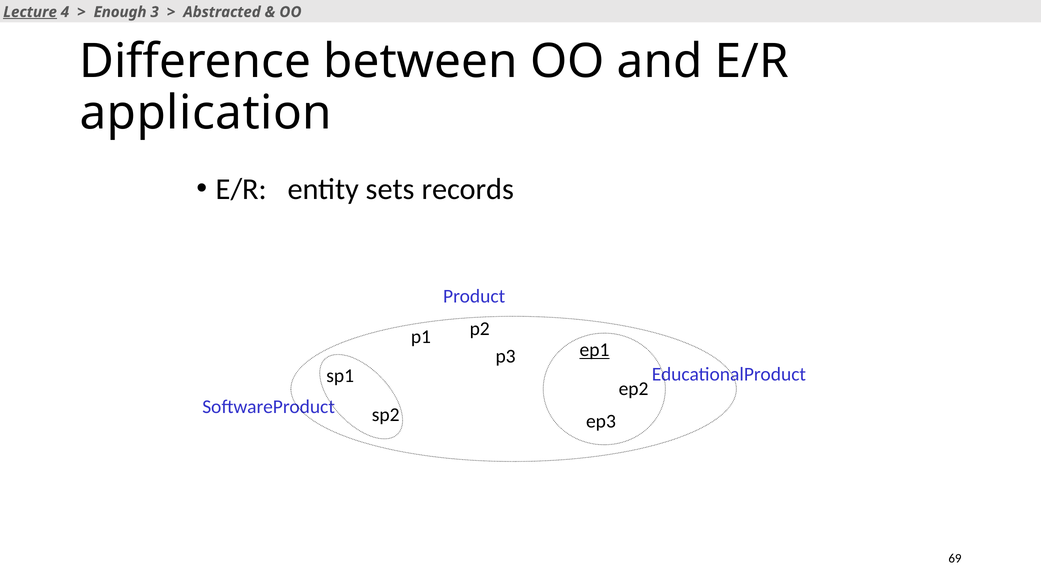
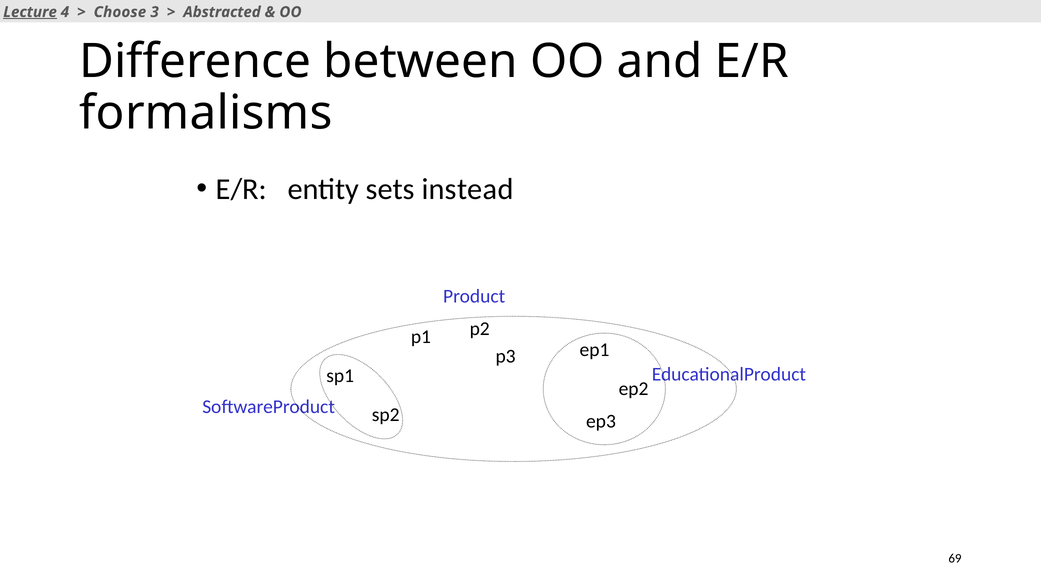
Enough: Enough -> Choose (120, 12)
application: application -> formalisms (206, 113)
records: records -> instead (468, 189)
ep1 underline: present -> none (595, 350)
